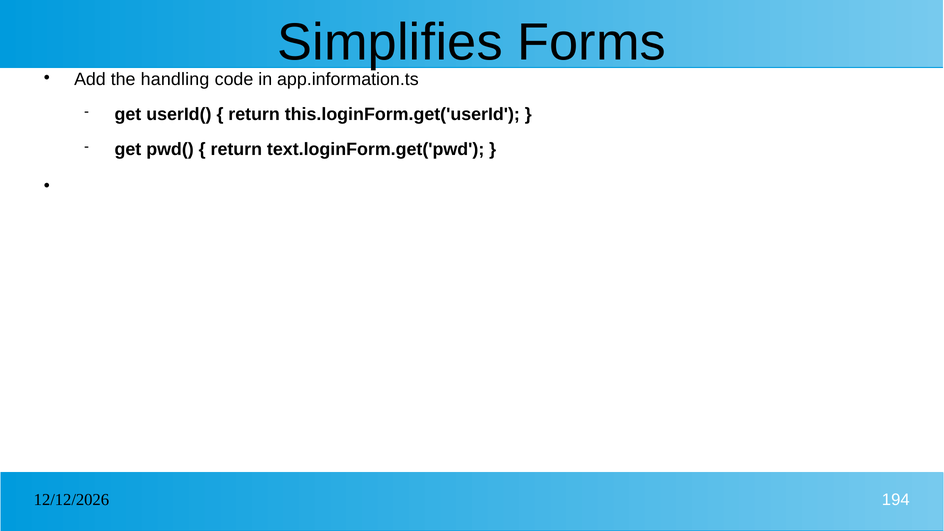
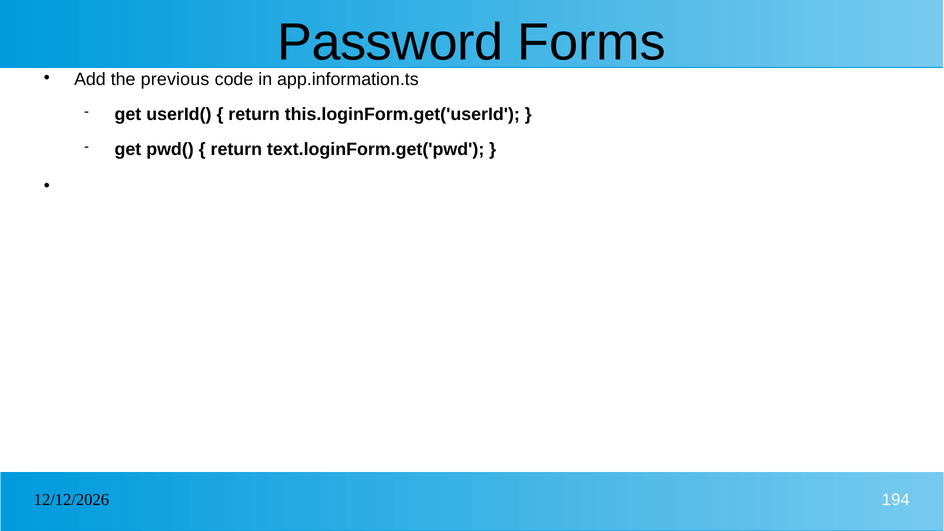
Simplifies: Simplifies -> Password (390, 43)
handling: handling -> previous (175, 79)
